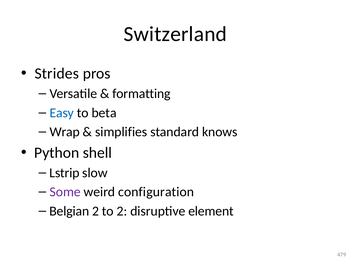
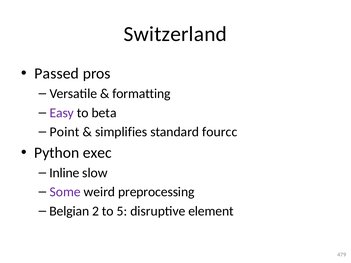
Strides: Strides -> Passed (57, 74)
Easy colour: blue -> purple (62, 113)
Wrap: Wrap -> Point (65, 132)
knows: knows -> fourcc (220, 132)
shell: shell -> exec (97, 153)
Lstrip: Lstrip -> Inline (64, 173)
configuration: configuration -> preprocessing (156, 192)
to 2: 2 -> 5 (122, 211)
